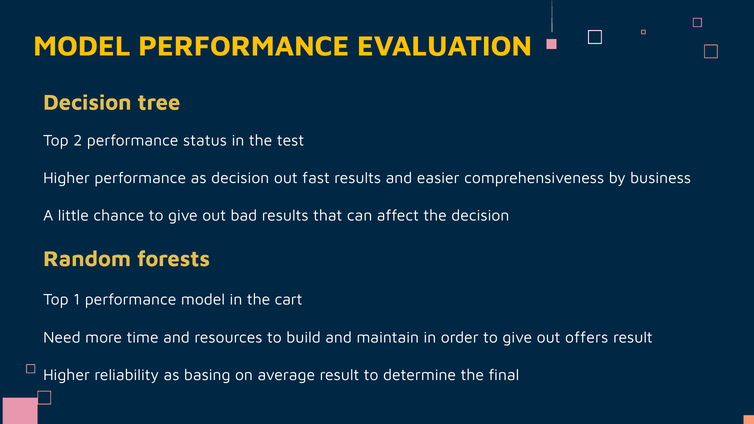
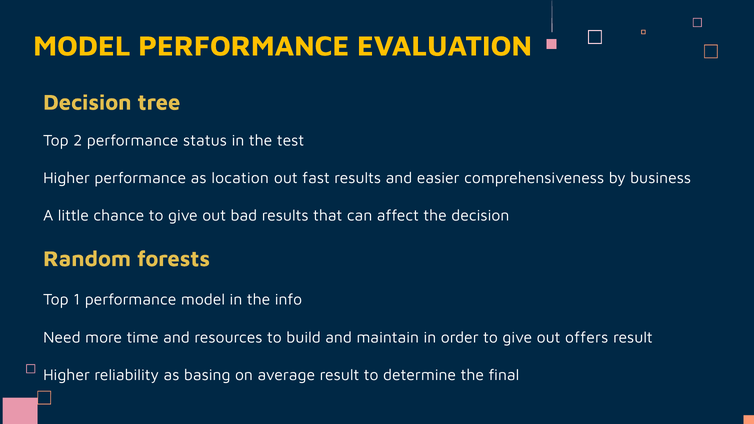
as decision: decision -> location (240, 178)
cart: cart -> info (288, 300)
